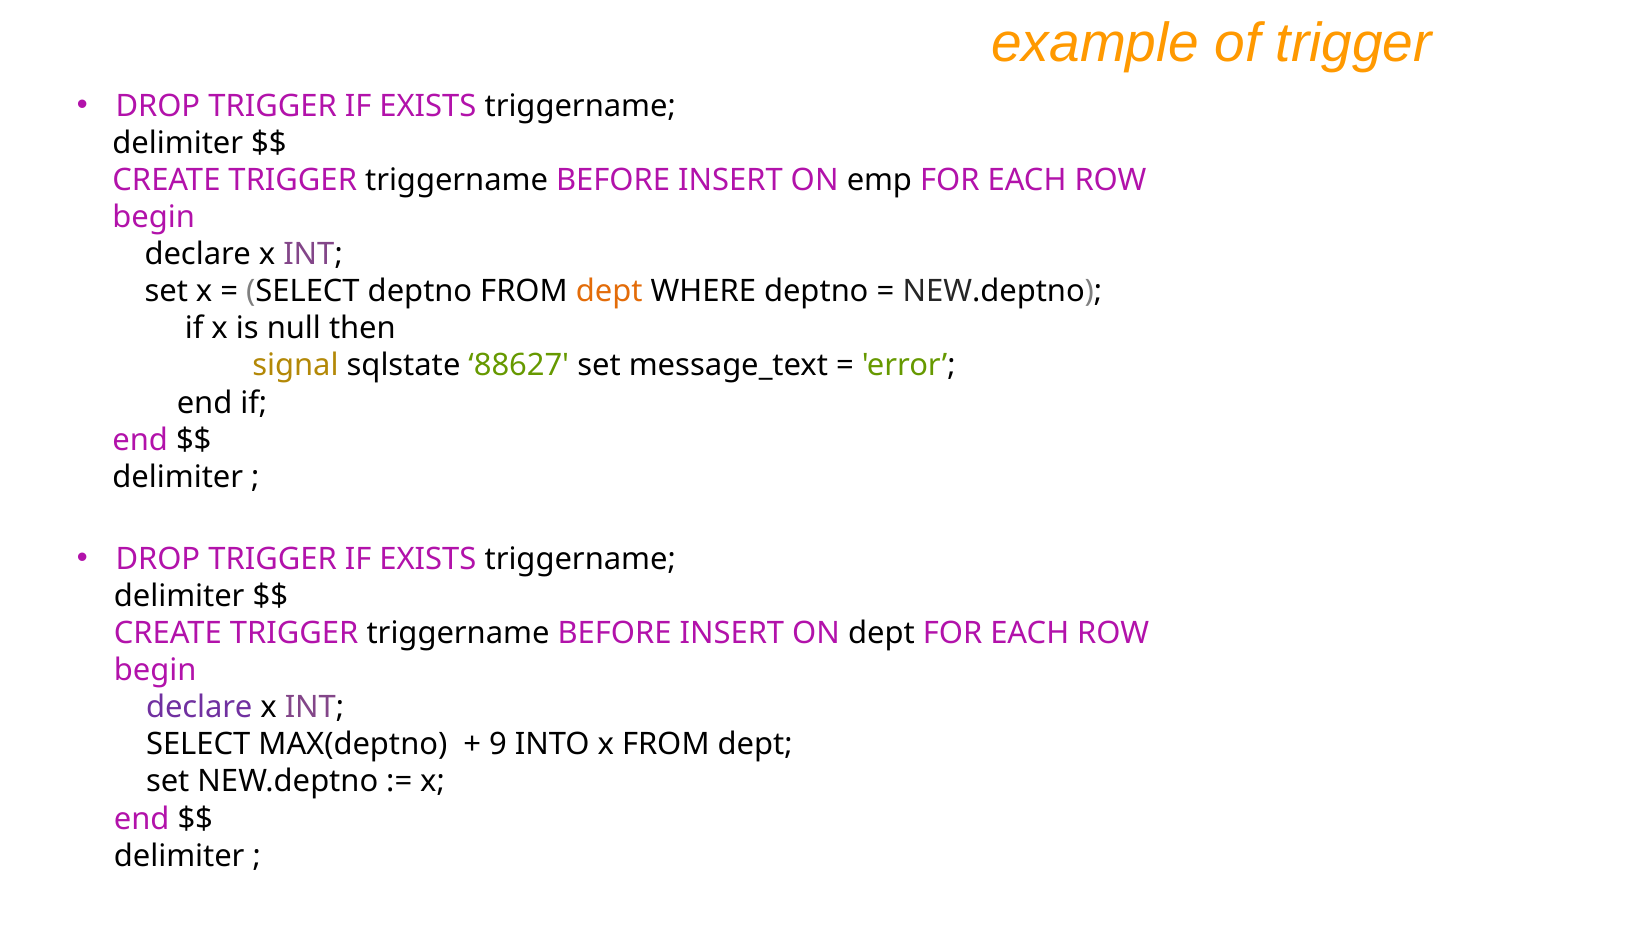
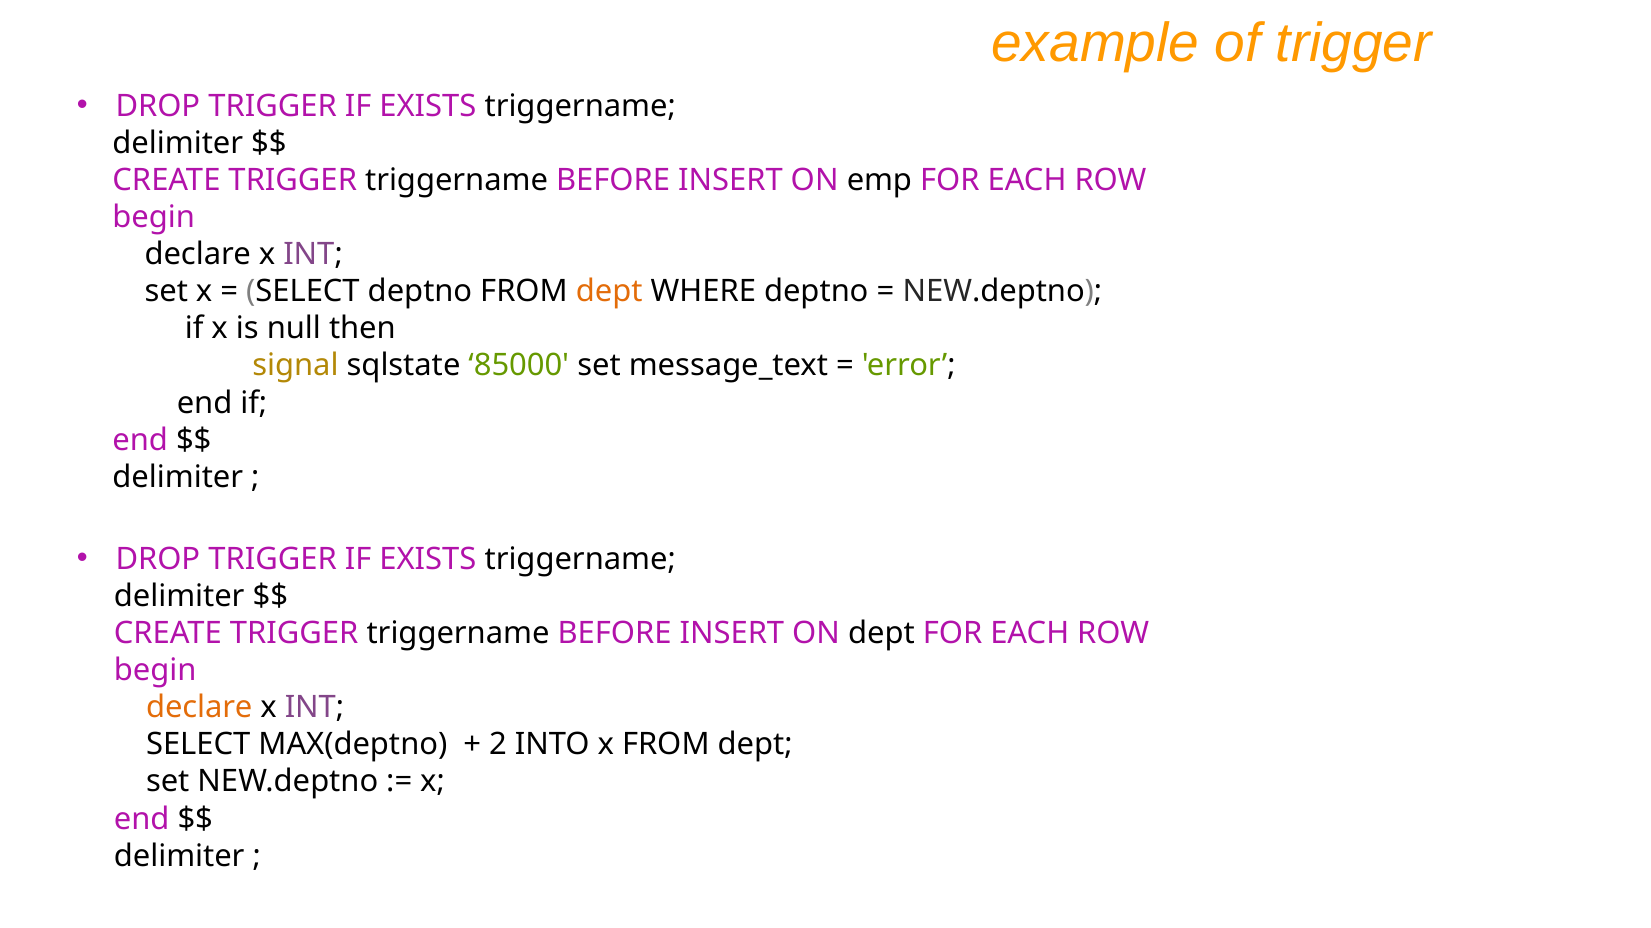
88627: 88627 -> 85000 (519, 366)
declare colour: purple -> orange (199, 708)
9: 9 -> 2 (498, 745)
